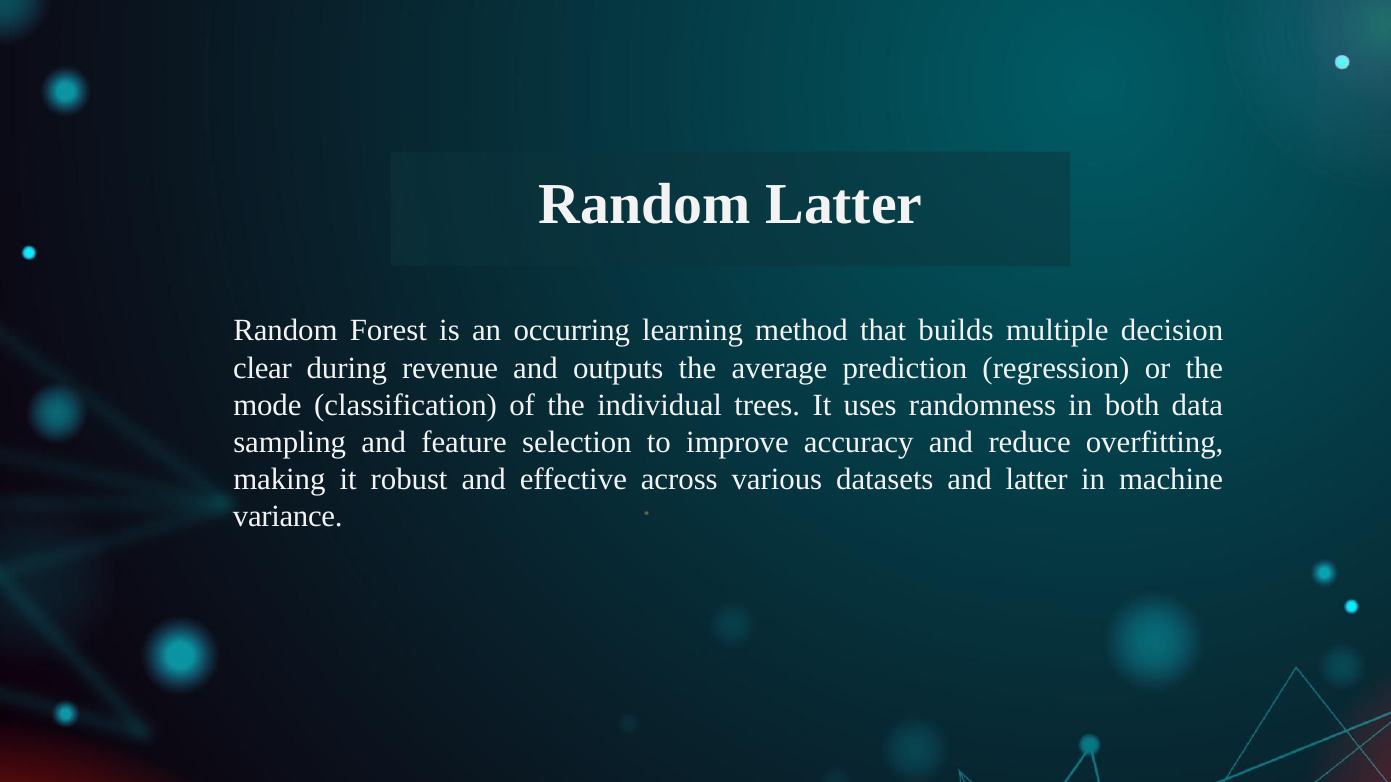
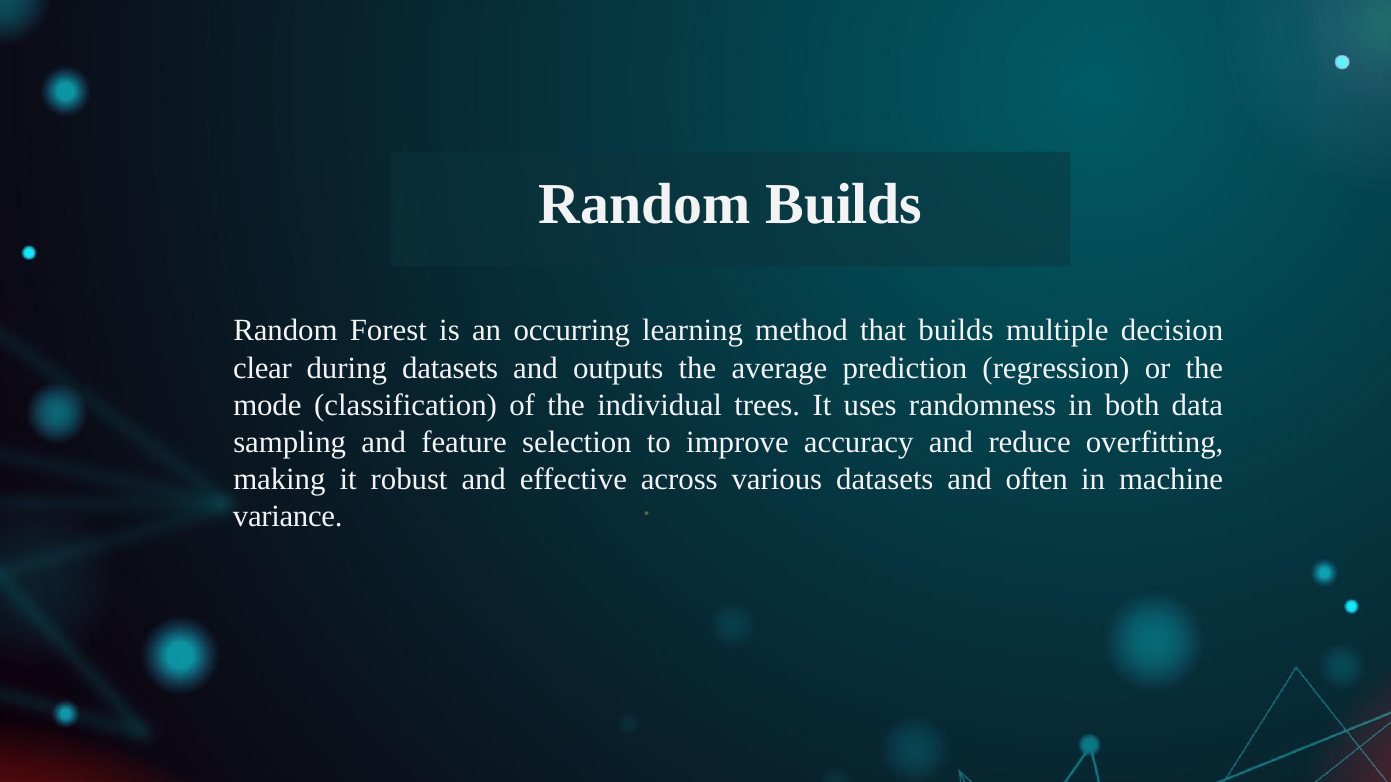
Random Latter: Latter -> Builds (844, 204)
during revenue: revenue -> datasets (450, 368)
and latter: latter -> often (1037, 479)
